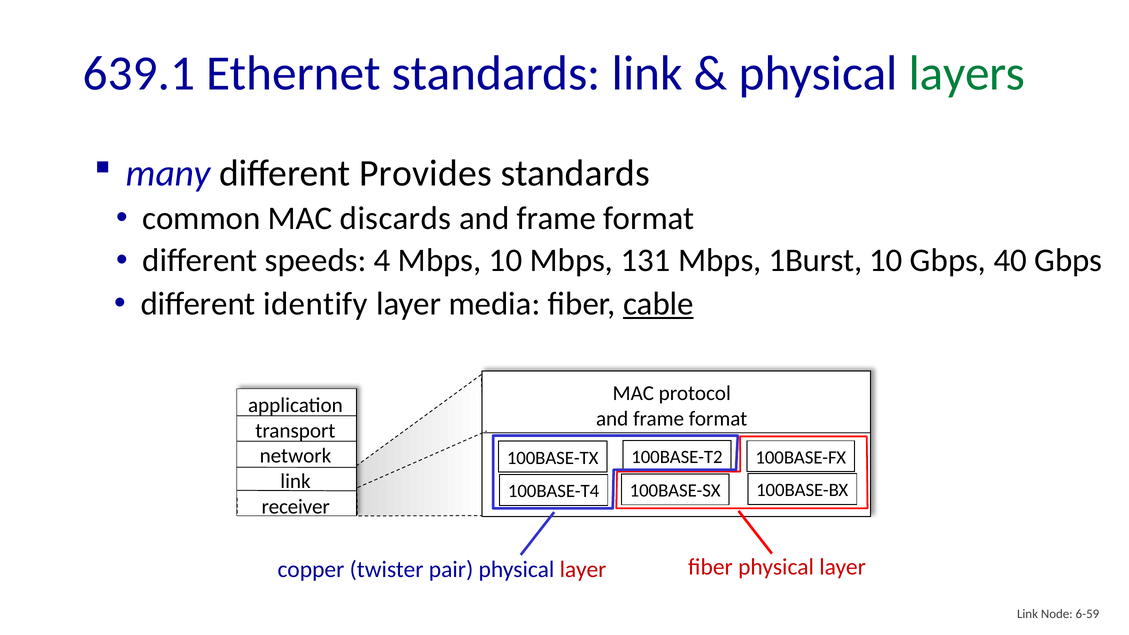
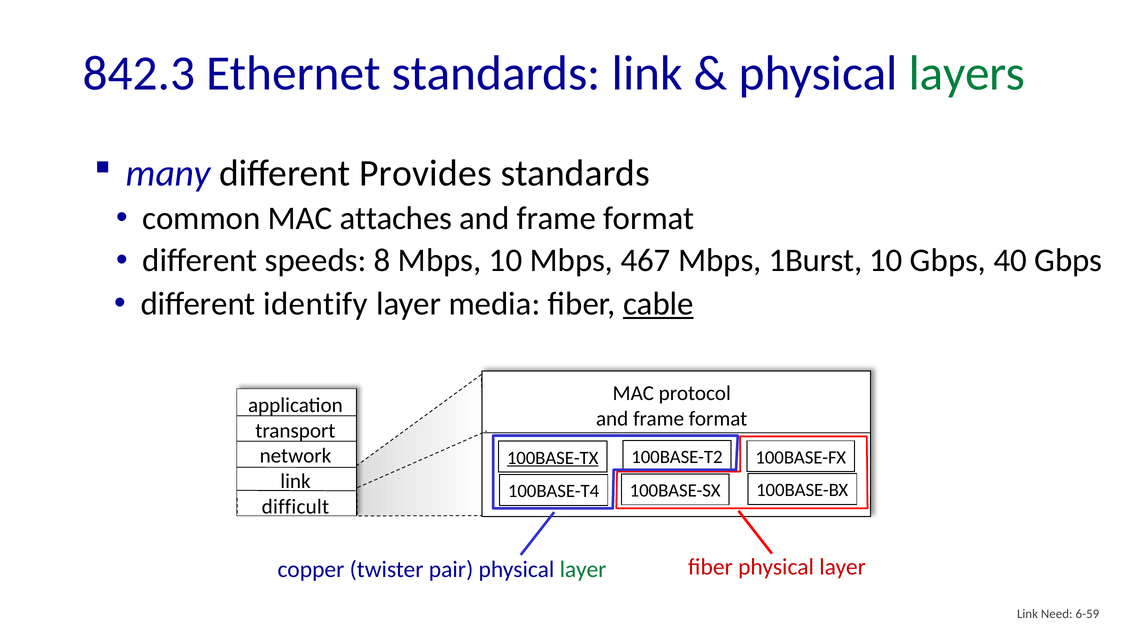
639.1: 639.1 -> 842.3 (139, 73)
discards: discards -> attaches (396, 218)
4: 4 -> 8 (382, 261)
131: 131 -> 467 (646, 261)
100BASE-TX underline: none -> present (553, 458)
receiver: receiver -> difficult (295, 507)
layer colour: red -> green (583, 569)
Node: Node -> Need (1057, 614)
